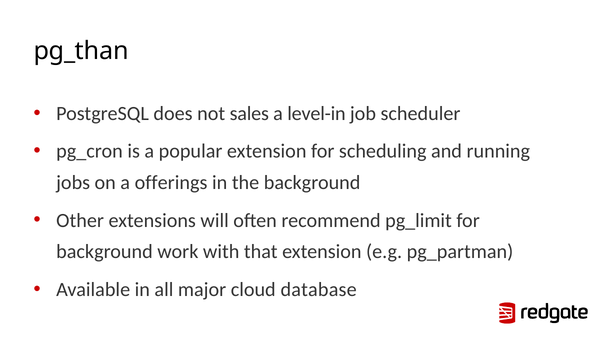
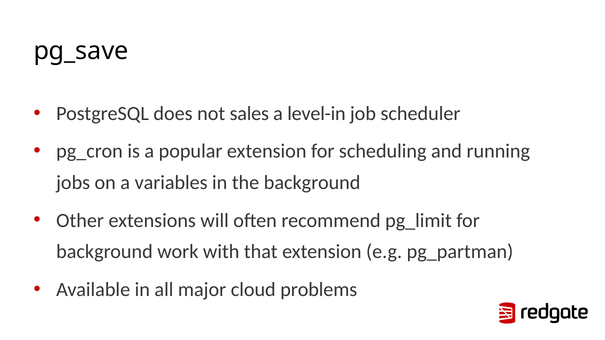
pg_than: pg_than -> pg_save (81, 51)
offerings: offerings -> variables (171, 183)
database: database -> problems (319, 290)
